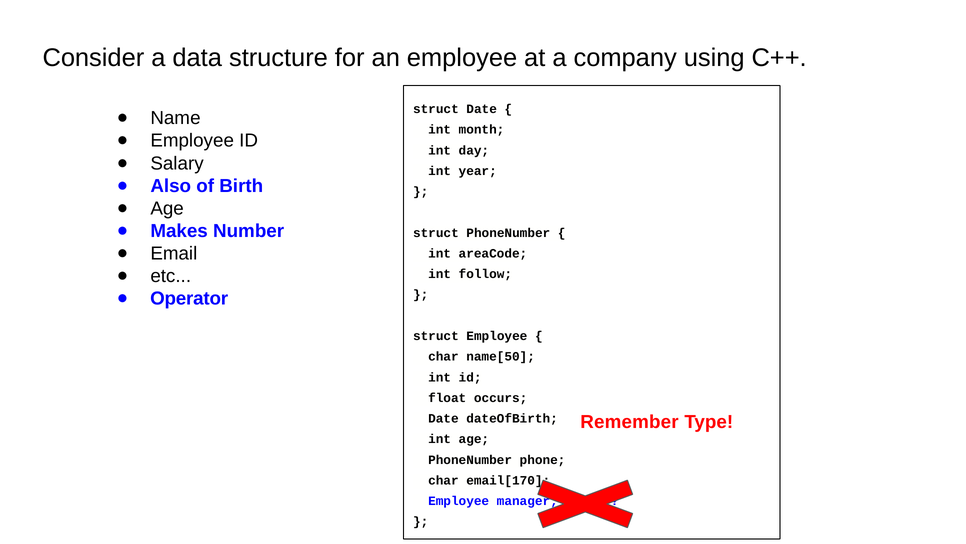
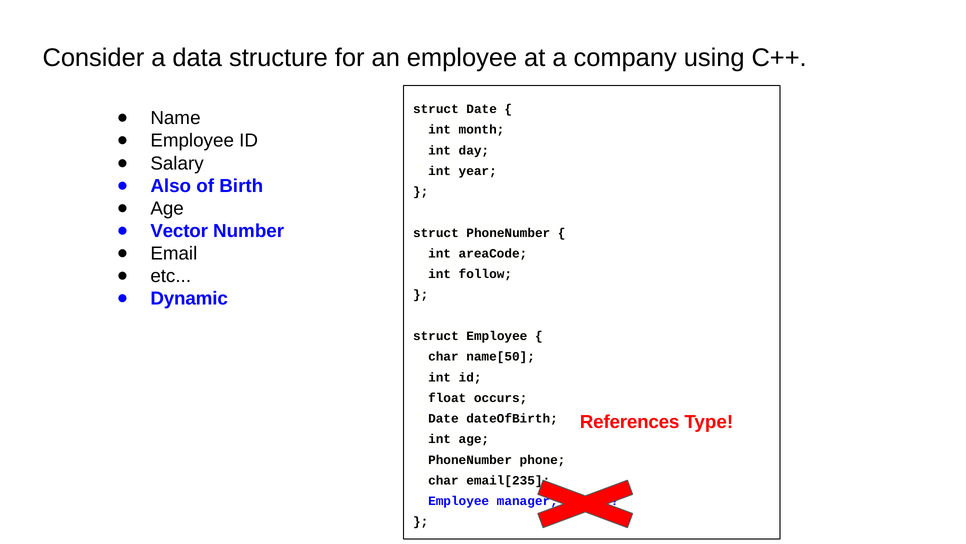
Makes: Makes -> Vector (179, 231)
Operator: Operator -> Dynamic (189, 298)
Remember: Remember -> References (630, 422)
email[170: email[170 -> email[235 (508, 480)
